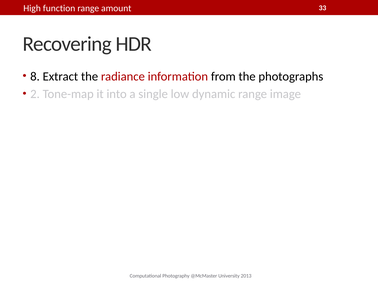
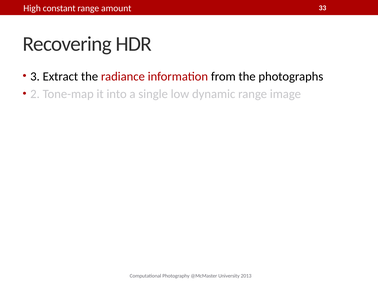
function: function -> constant (59, 8)
8: 8 -> 3 (35, 76)
